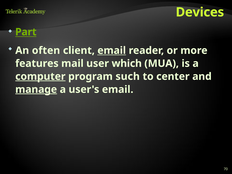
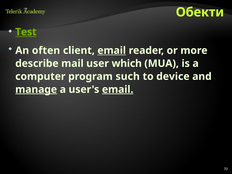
Devices: Devices -> Обекти (200, 12)
Part: Part -> Test (26, 32)
features: features -> describe (37, 63)
computer underline: present -> none (40, 76)
center: center -> device (173, 76)
email underline: none -> present (118, 89)
